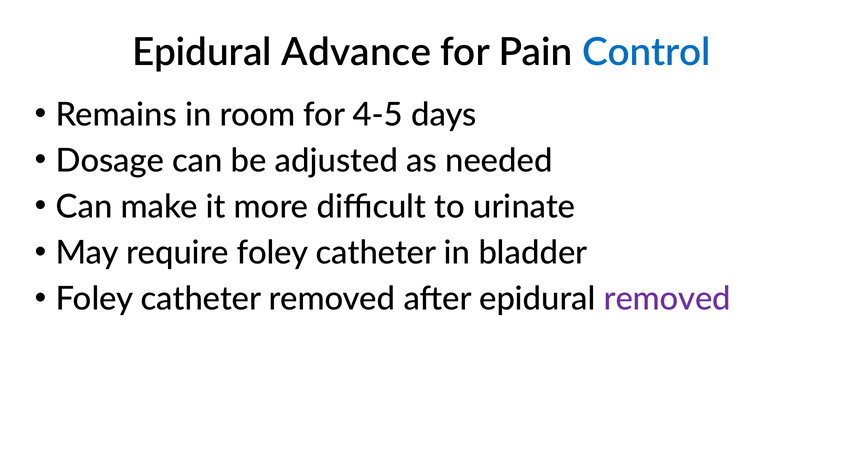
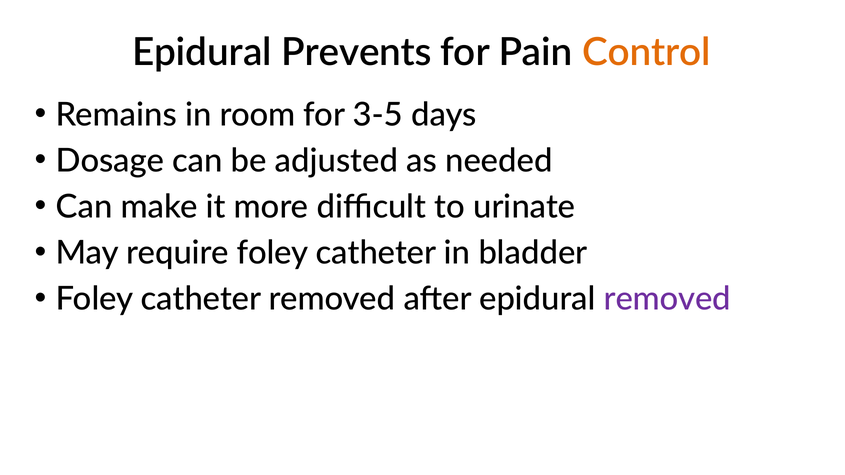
Advance: Advance -> Prevents (357, 52)
Control colour: blue -> orange (646, 52)
4-5: 4-5 -> 3-5 (378, 115)
